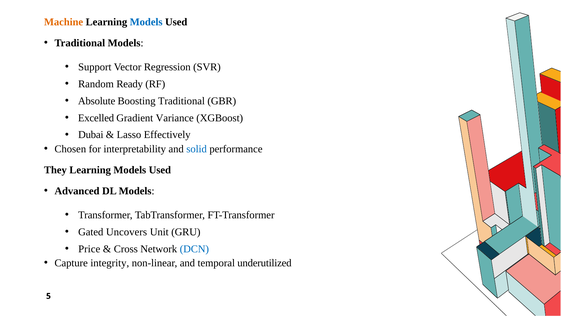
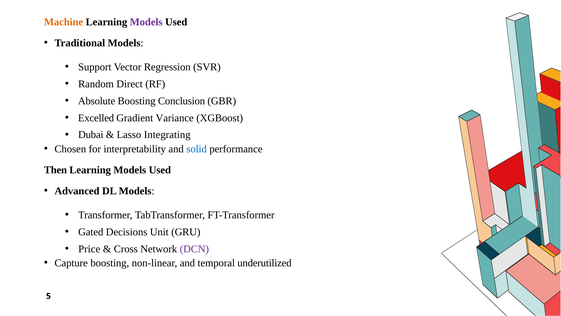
Models colour: blue -> purple (146, 22)
Ready: Ready -> Direct (130, 84)
Boosting Traditional: Traditional -> Conclusion (182, 101)
Effectively: Effectively -> Integrating (167, 135)
They: They -> Then (55, 170)
Uncovers: Uncovers -> Decisions (127, 232)
DCN colour: blue -> purple (194, 249)
Capture integrity: integrity -> boosting (110, 263)
